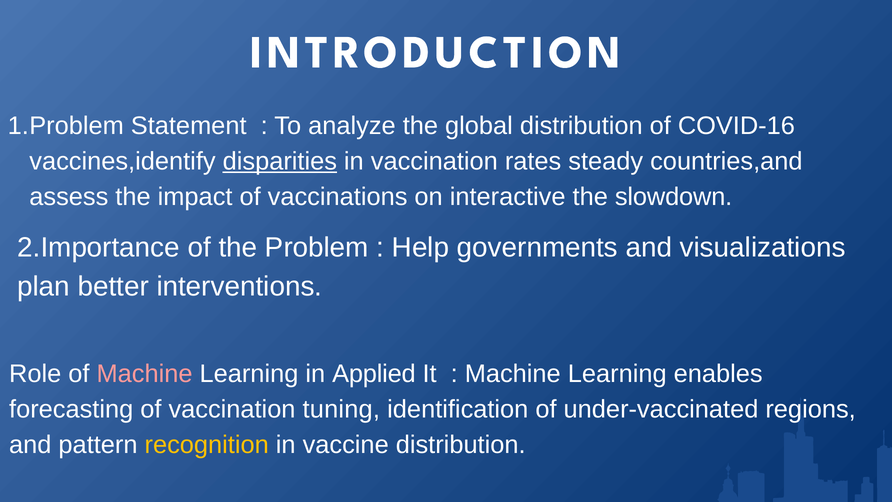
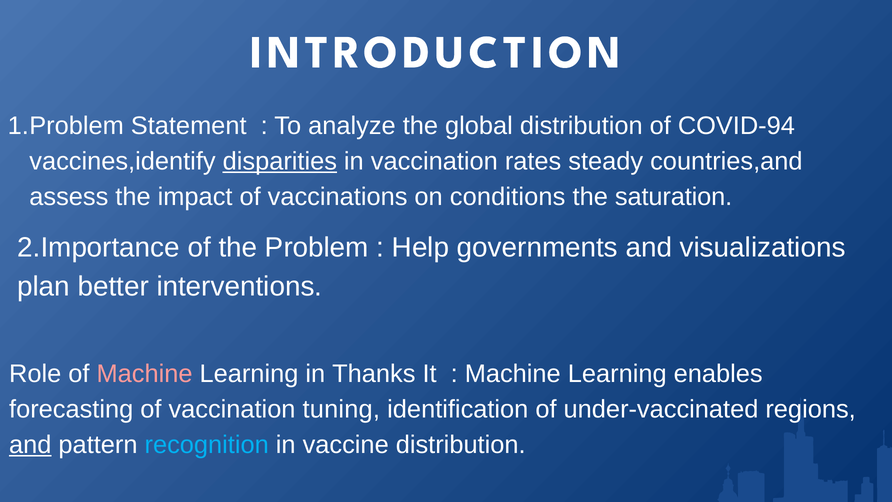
COVID-16: COVID-16 -> COVID-94 (736, 126)
interactive: interactive -> conditions (508, 197)
slowdown: slowdown -> saturation (674, 197)
Applied: Applied -> Thanks (374, 373)
and underline: none -> present (30, 445)
recognition colour: yellow -> light blue (207, 445)
